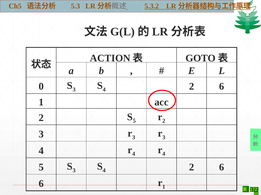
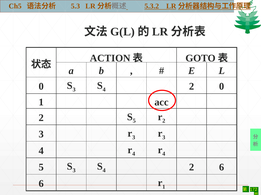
6: 6 -> 0 (222, 87)
